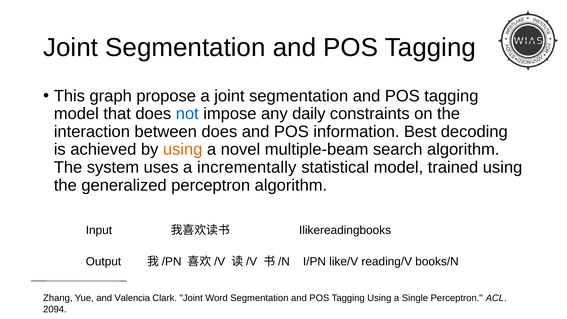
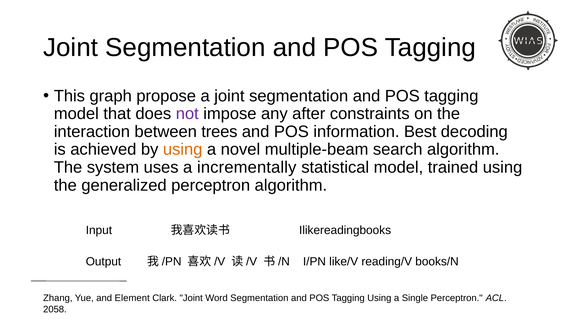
not colour: blue -> purple (187, 114)
daily: daily -> after (309, 114)
between does: does -> trees (219, 132)
Valencia: Valencia -> Element (132, 298)
2094: 2094 -> 2058 (55, 309)
